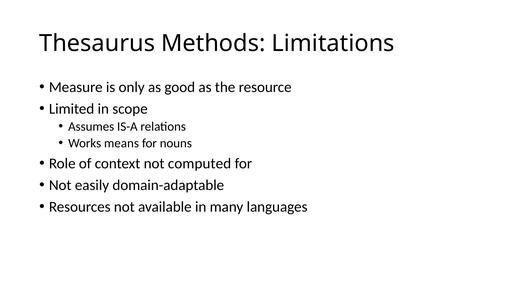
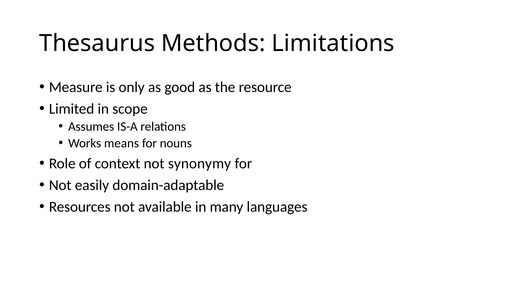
computed: computed -> synonymy (200, 163)
